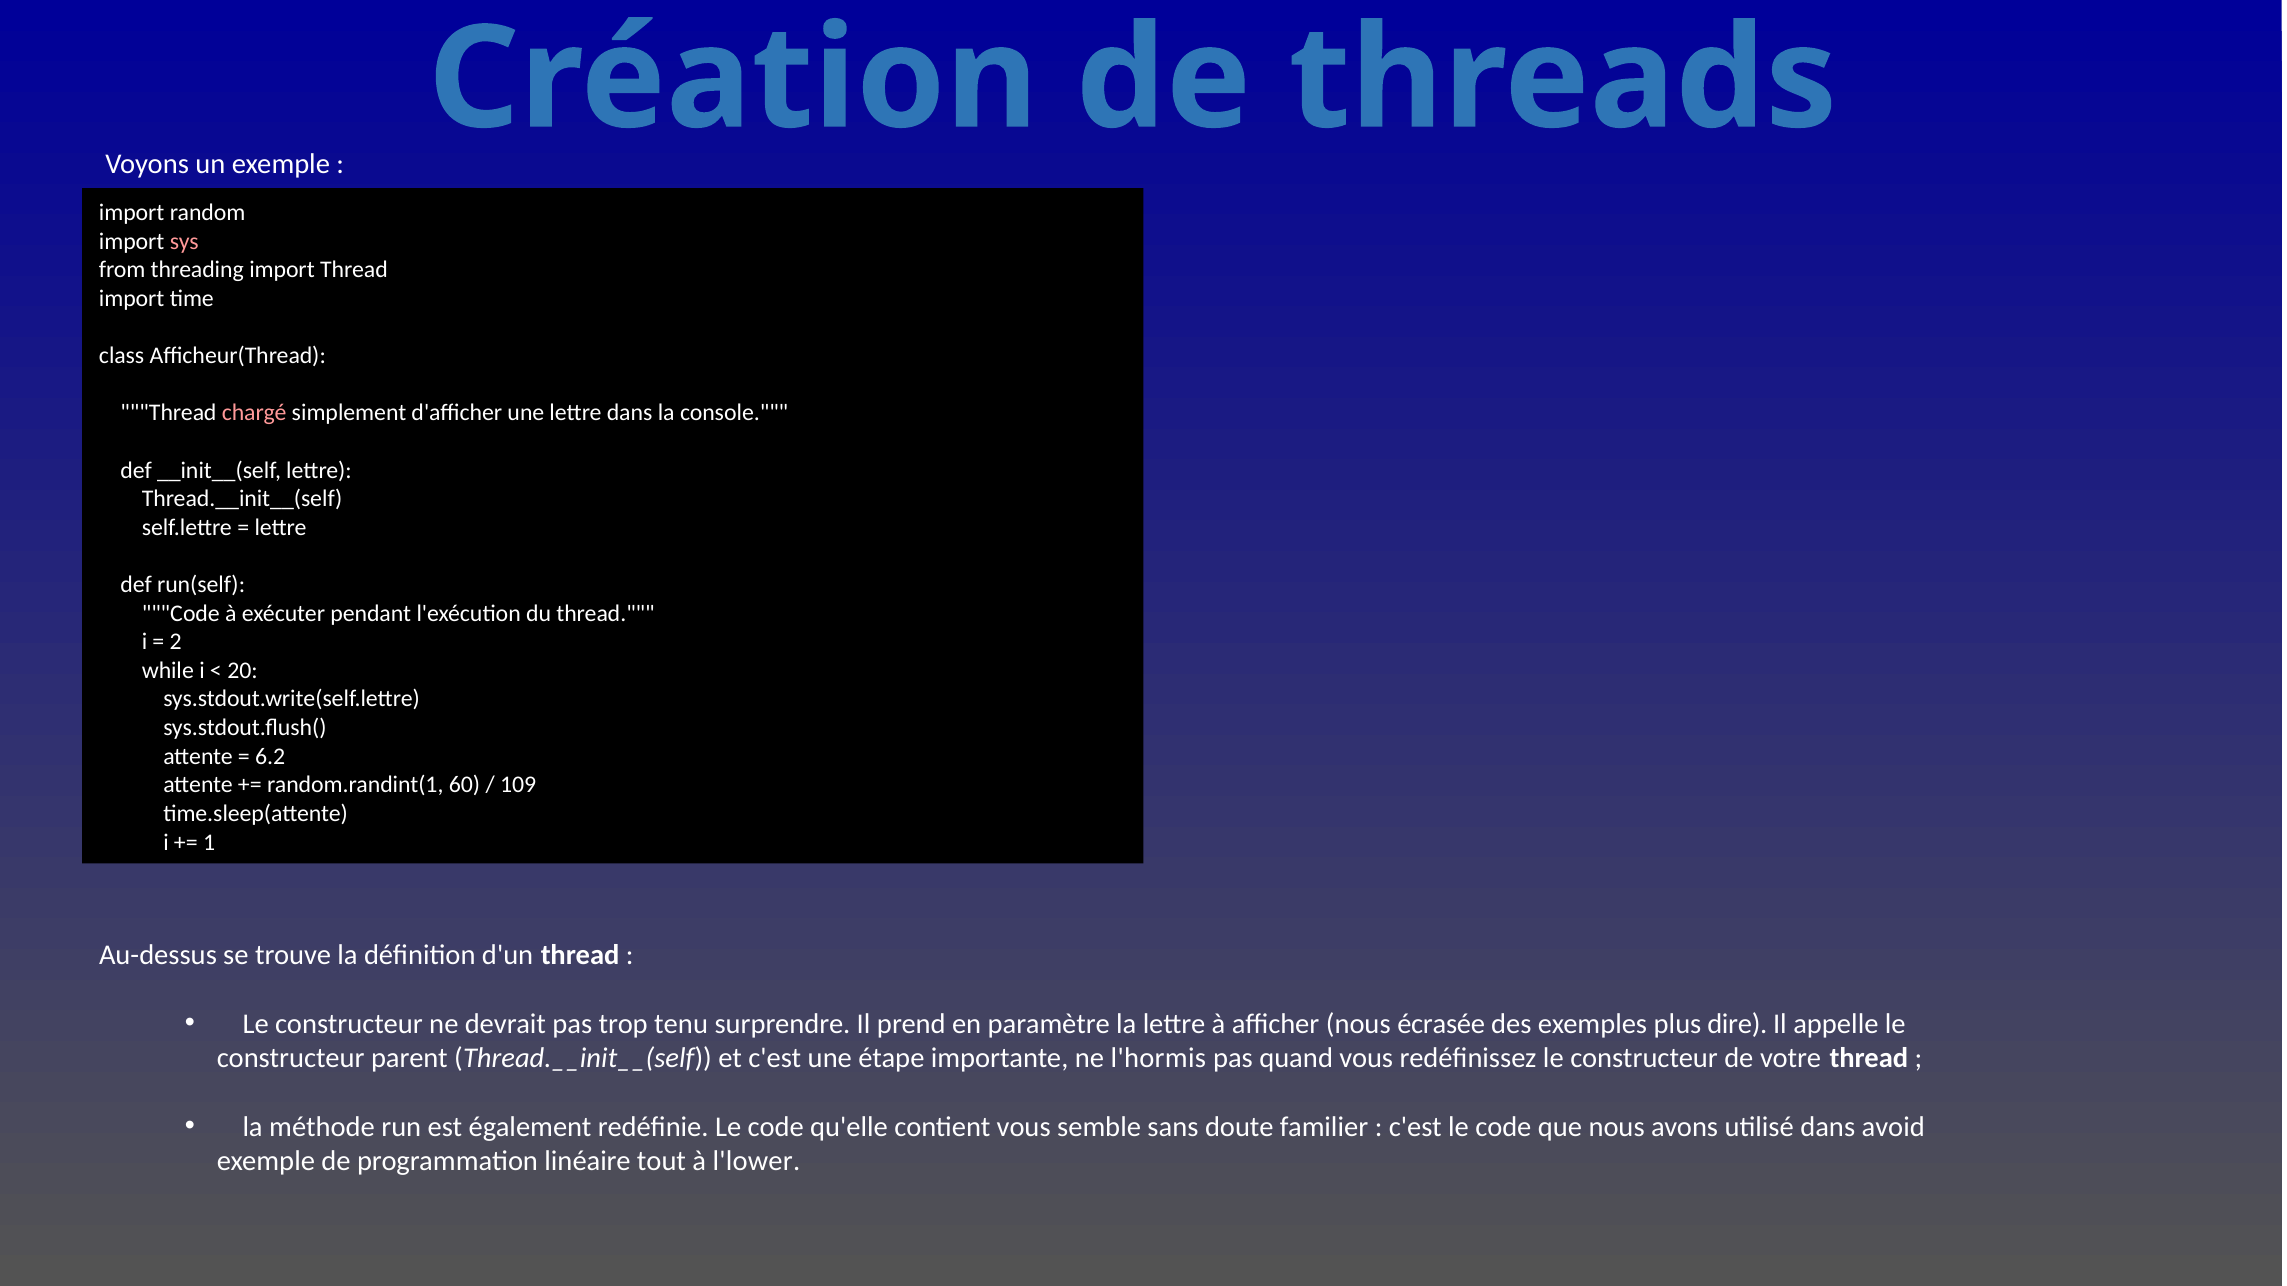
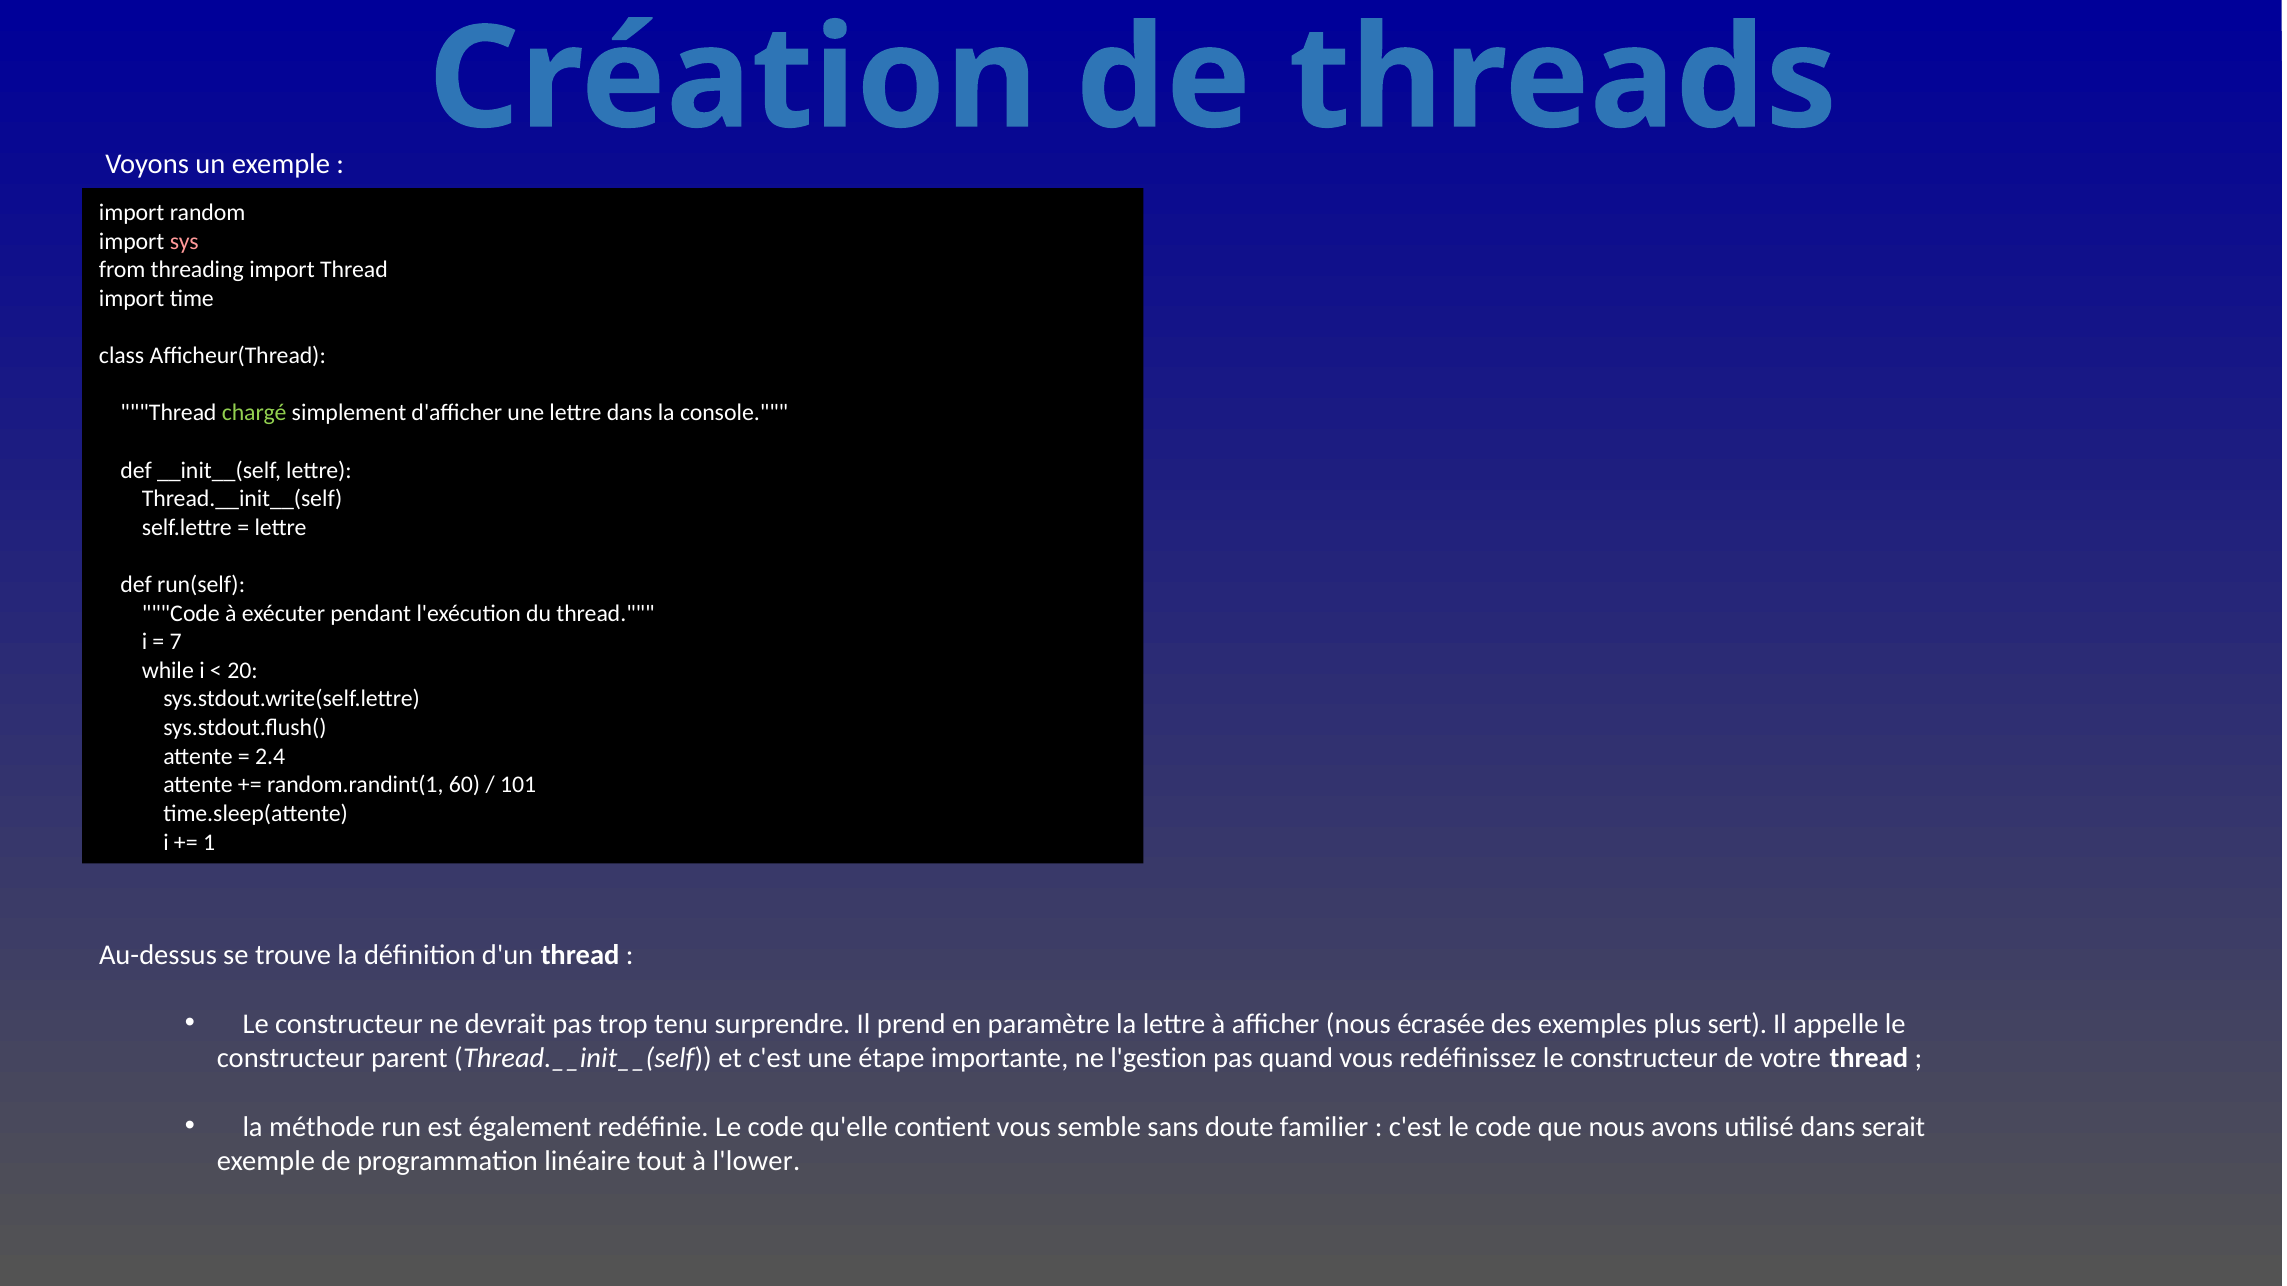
chargé colour: pink -> light green (254, 413)
2: 2 -> 7 (176, 642)
6.2: 6.2 -> 2.4 (270, 757)
109: 109 -> 101 (518, 785)
dire: dire -> sert (1737, 1024)
l'hormis: l'hormis -> l'gestion (1159, 1059)
avoid: avoid -> serait (1893, 1127)
